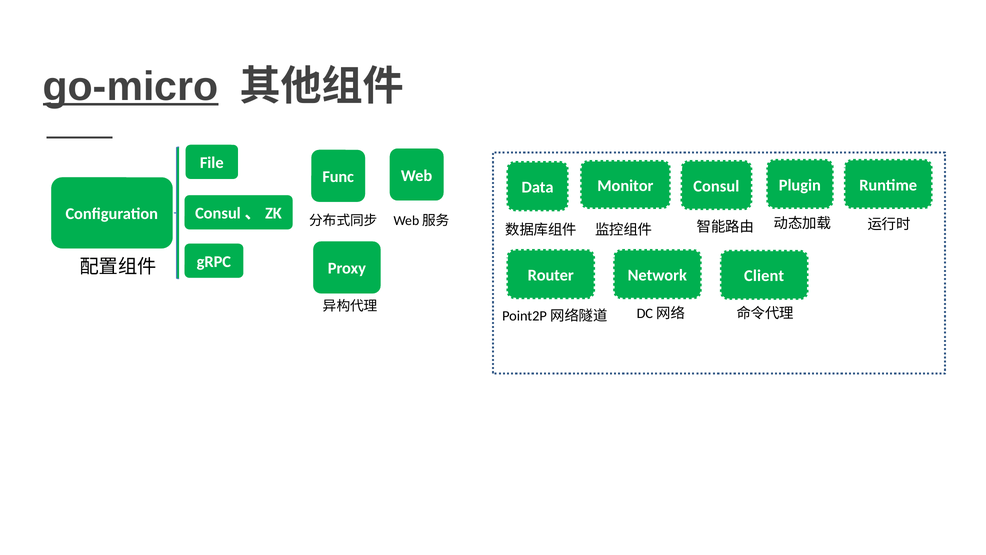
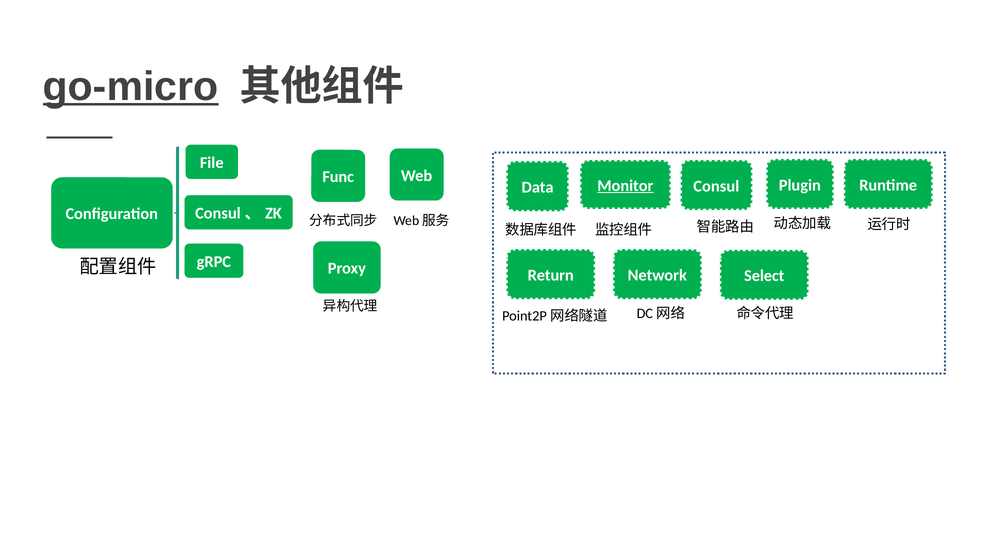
Monitor underline: none -> present (625, 185)
Router: Router -> Return (551, 275)
Client: Client -> Select (764, 276)
